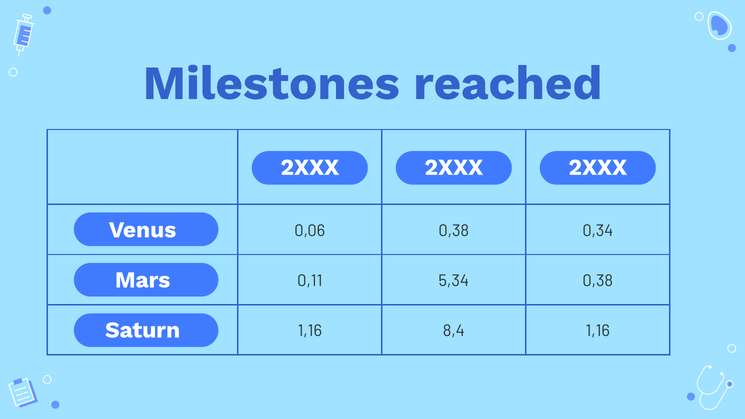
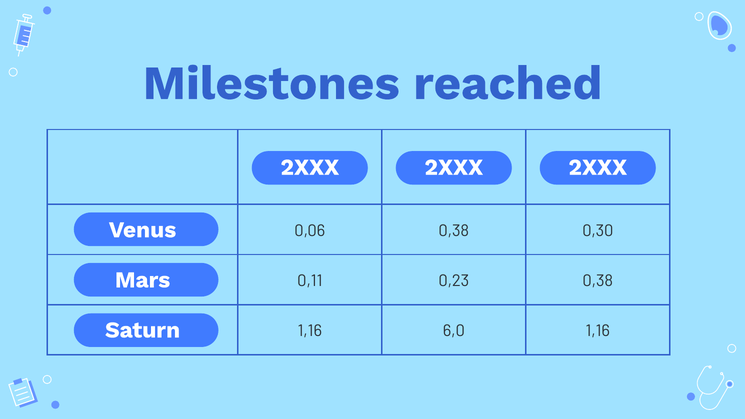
0,34: 0,34 -> 0,30 (598, 231)
5,34: 5,34 -> 0,23 (454, 281)
8,4: 8,4 -> 6,0 (454, 331)
